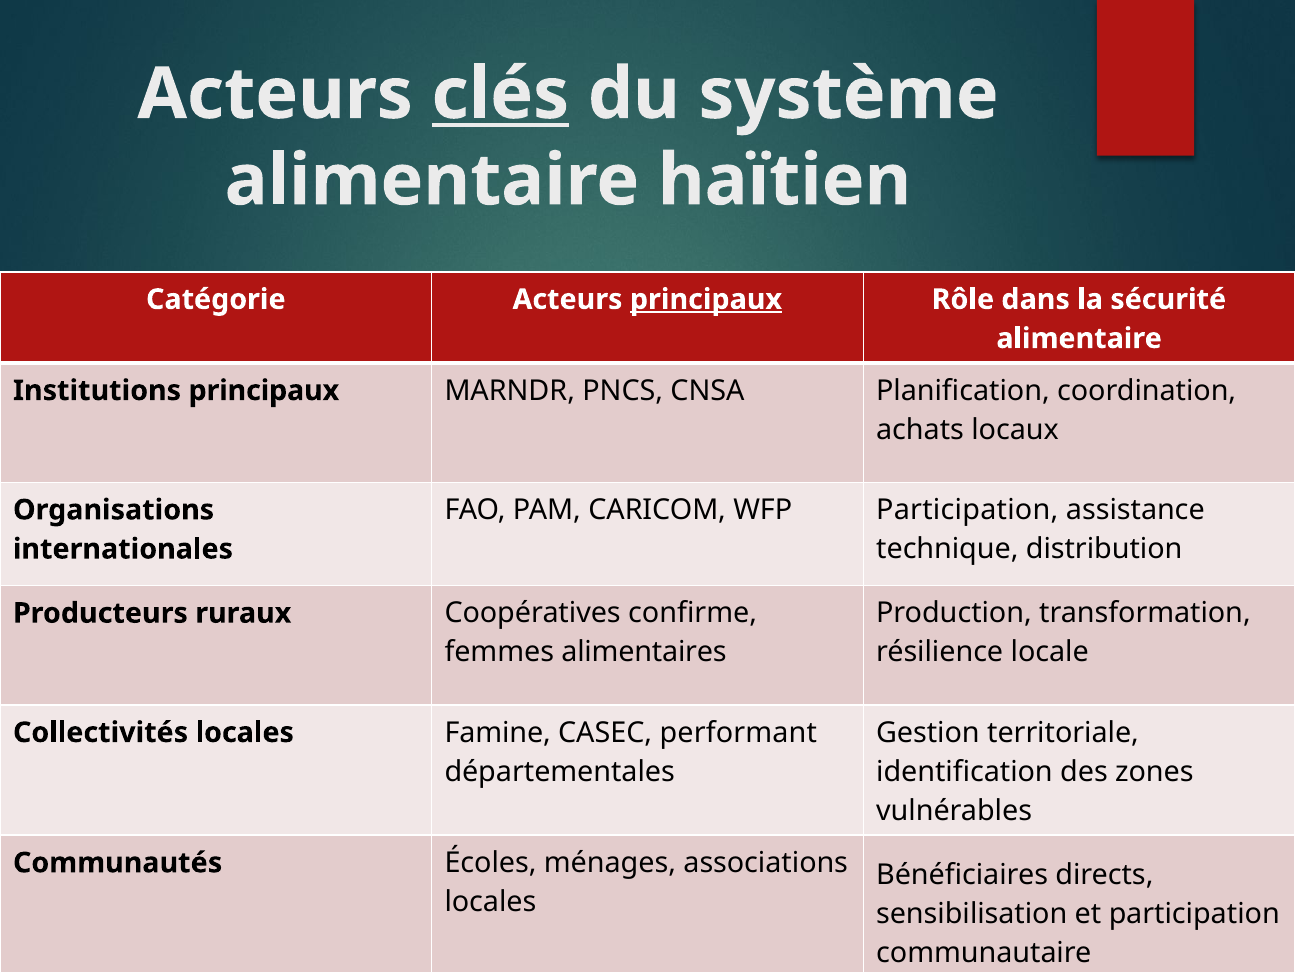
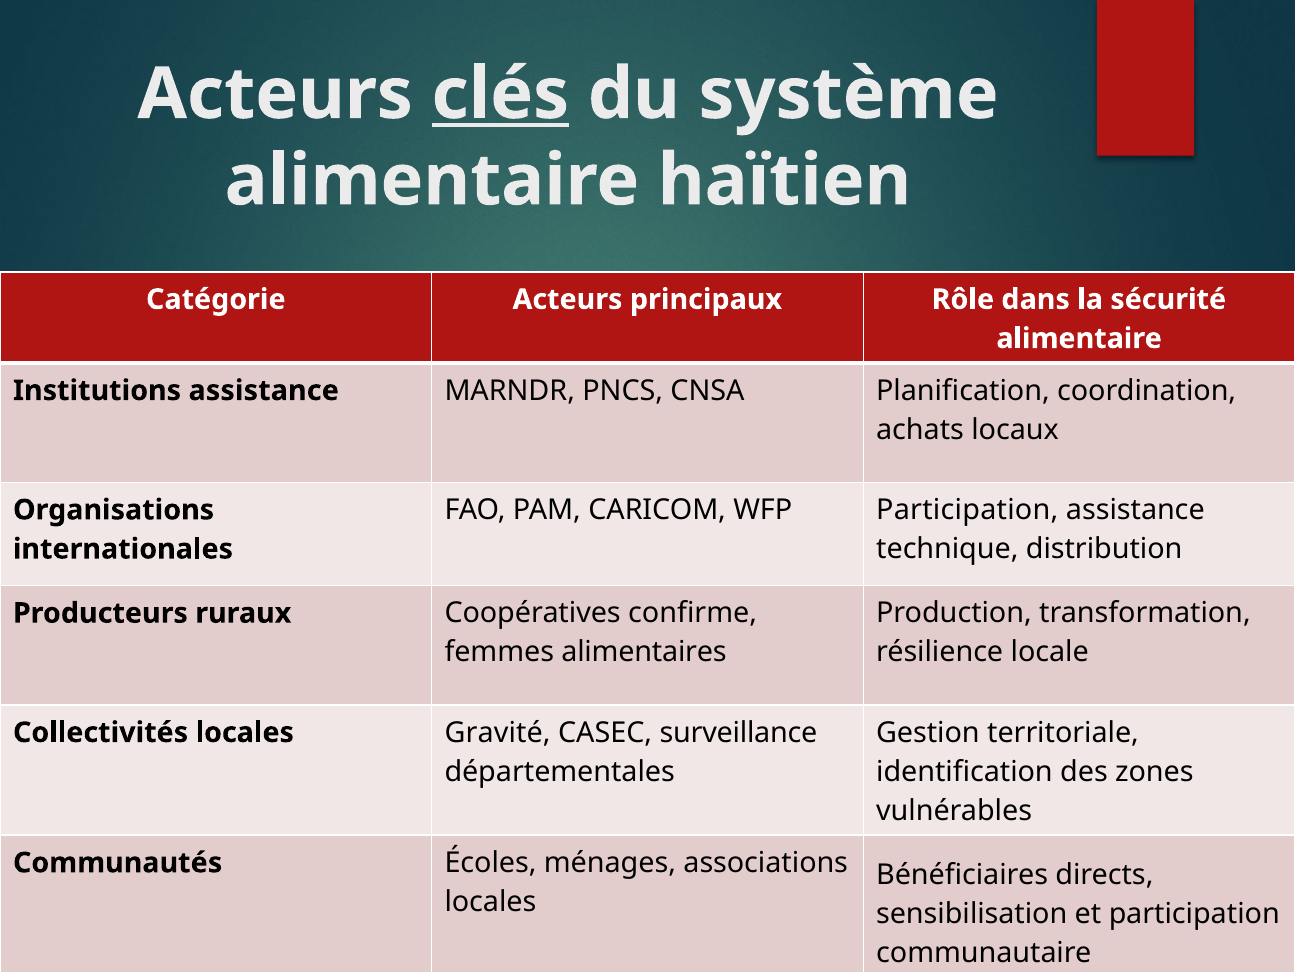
principaux underline: present -> none (706, 299)
Institutions principaux: principaux -> assistance (264, 390)
Famine: Famine -> Gravité (498, 732)
performant: performant -> surveillance (739, 732)
